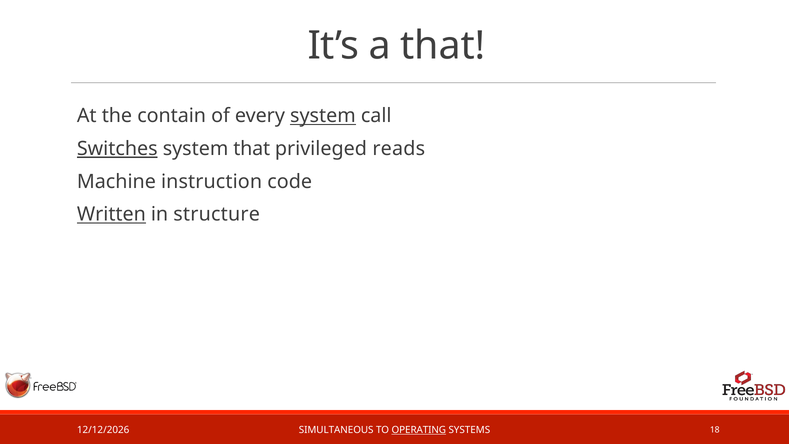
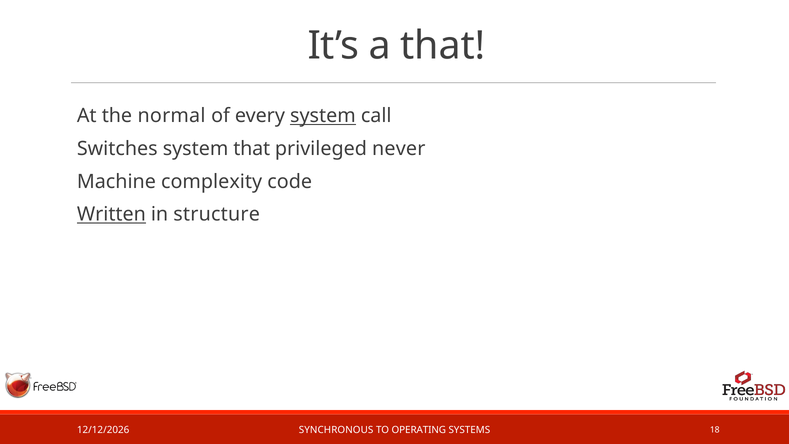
contain: contain -> normal (172, 116)
Switches underline: present -> none (117, 149)
reads: reads -> never (399, 149)
instruction: instruction -> complexity (212, 181)
SIMULTANEOUS: SIMULTANEOUS -> SYNCHRONOUS (336, 430)
OPERATING underline: present -> none (419, 430)
